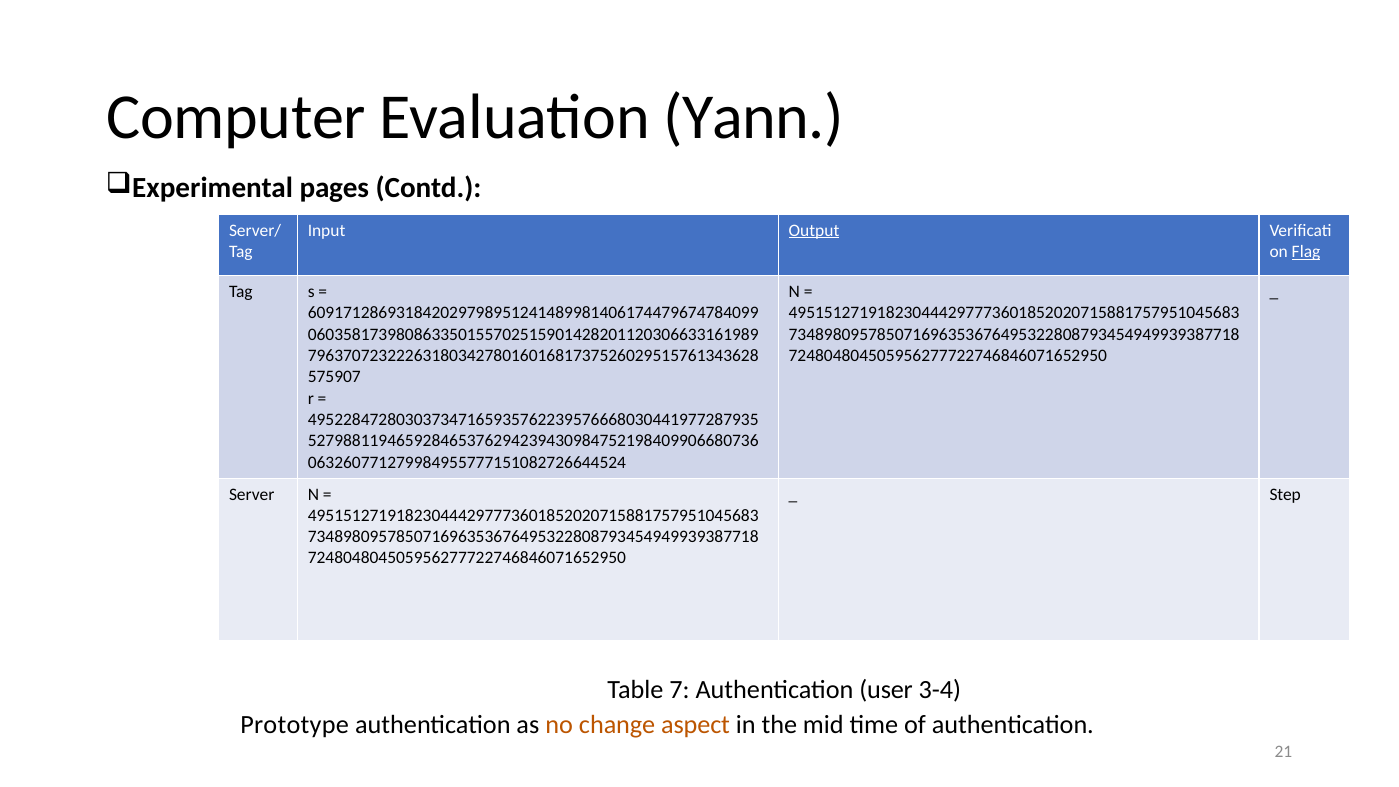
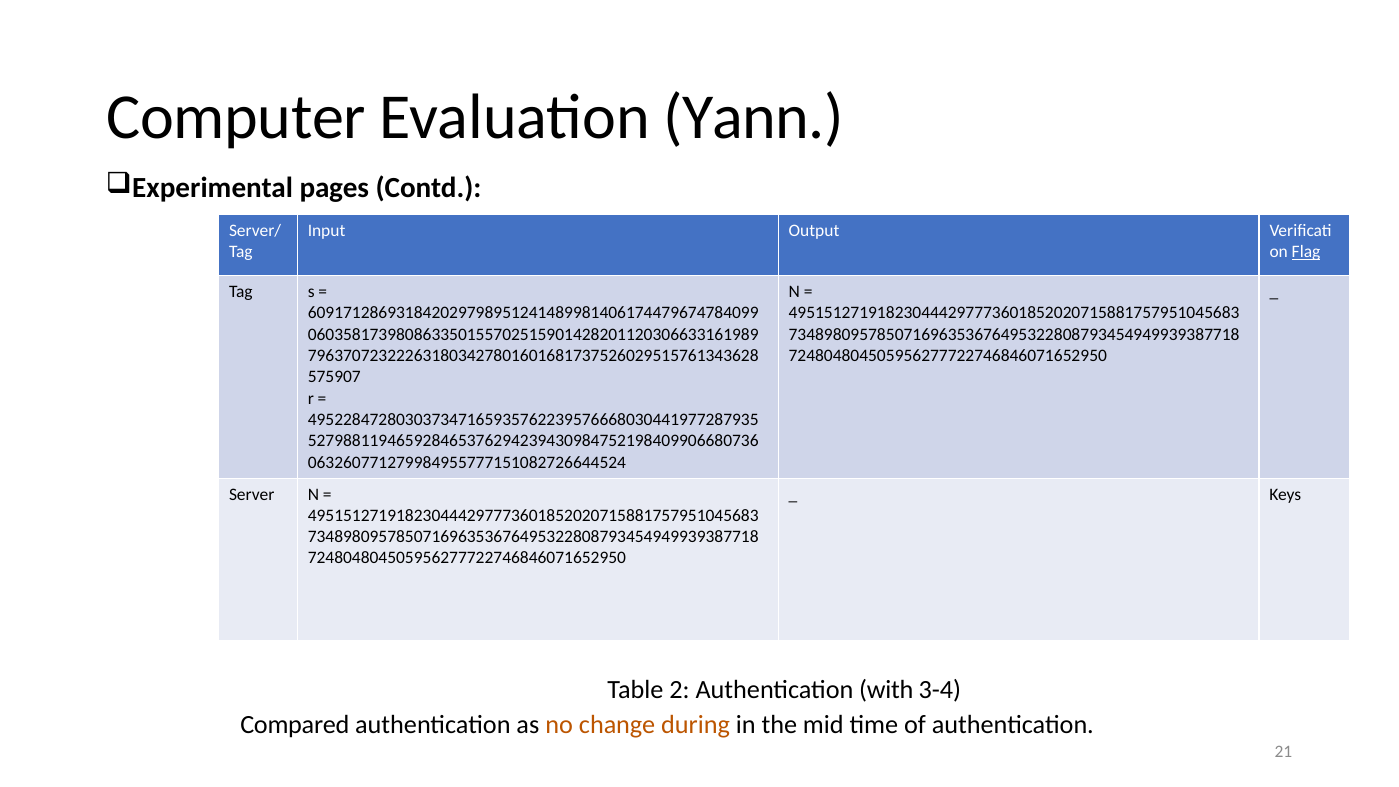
Output underline: present -> none (814, 230)
Step: Step -> Keys (1285, 494)
7: 7 -> 2 (680, 689)
user: user -> with (886, 689)
Prototype: Prototype -> Compared (295, 725)
aspect: aspect -> during (695, 725)
